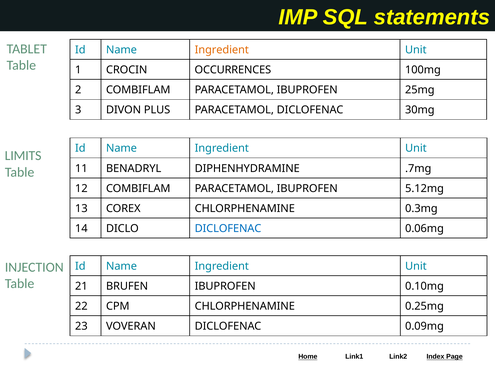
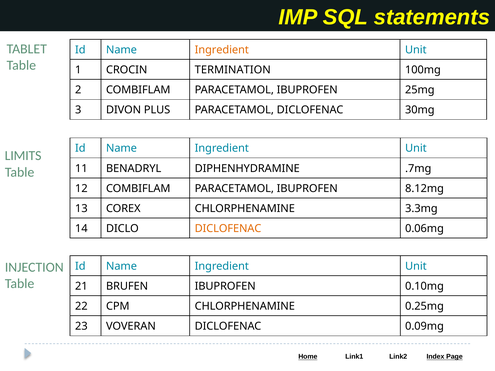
OCCURRENCES: OCCURRENCES -> TERMINATION (233, 70)
5.12mg: 5.12mg -> 8.12mg (425, 189)
0.3mg: 0.3mg -> 3.3mg (421, 209)
DICLOFENAC colour: blue -> orange (228, 229)
